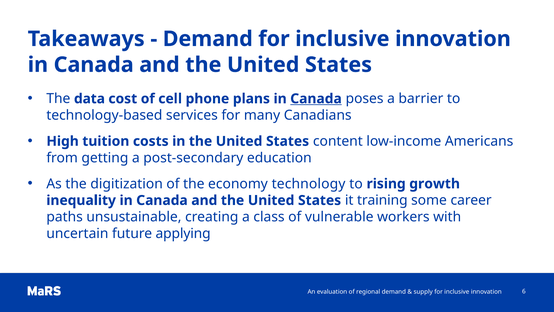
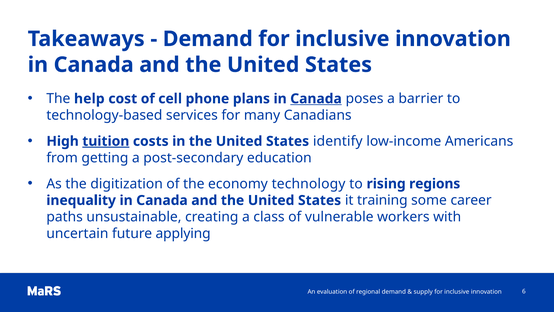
data: data -> help (89, 99)
tuition underline: none -> present (106, 141)
content: content -> identify (338, 141)
growth: growth -> regions (435, 184)
